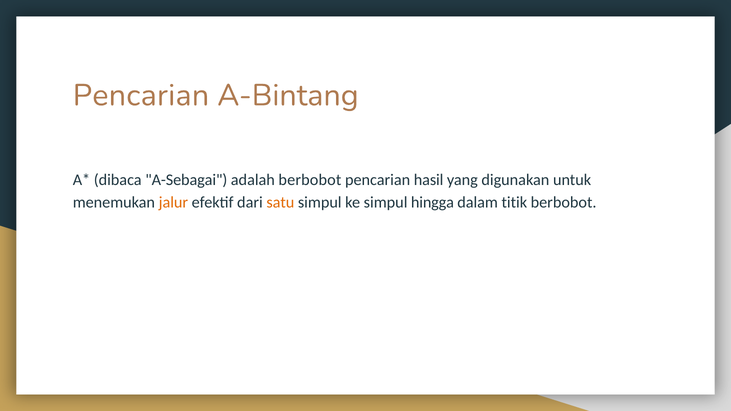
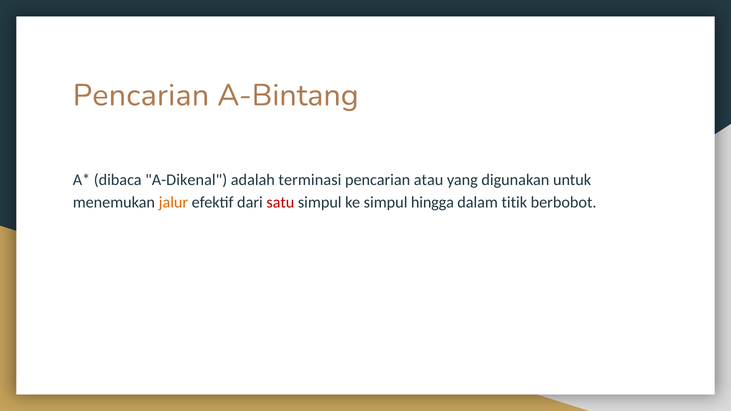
A-Sebagai: A-Sebagai -> A-Dikenal (186, 180)
adalah berbobot: berbobot -> terminasi (310, 180)
hasil: hasil -> atau (429, 180)
satu colour: orange -> red (280, 203)
